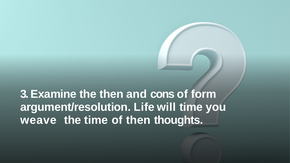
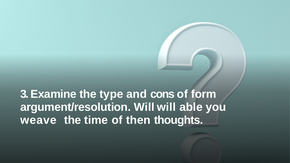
the then: then -> type (111, 94)
argument/resolution Life: Life -> Will (144, 107)
will time: time -> able (191, 107)
